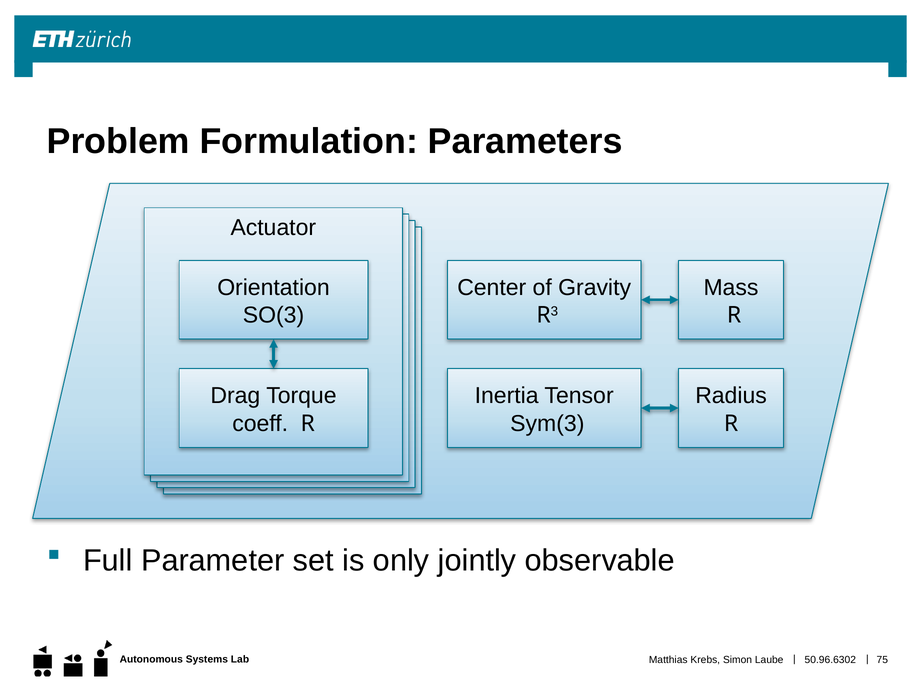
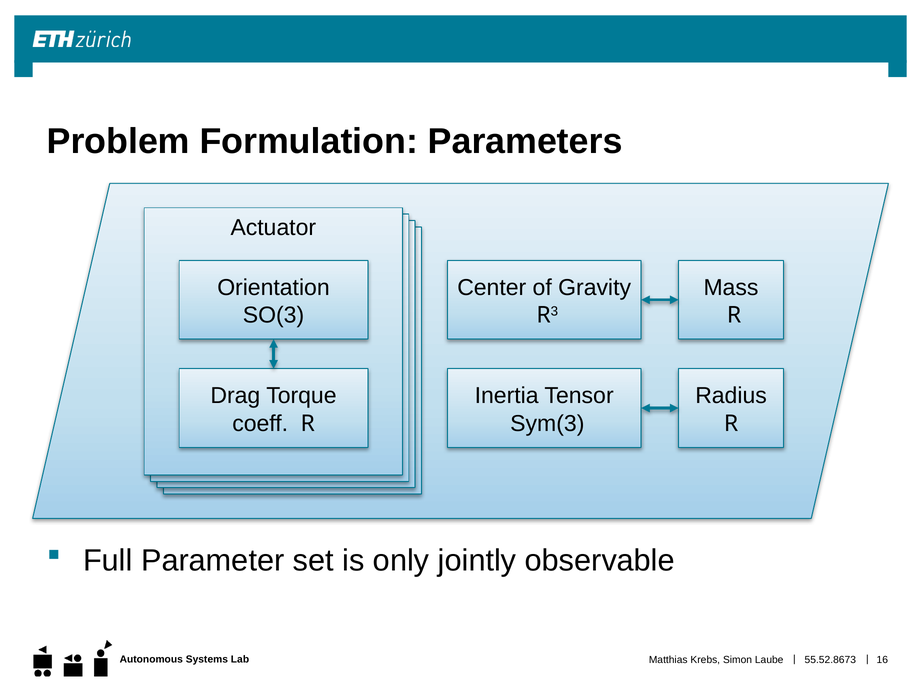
75: 75 -> 16 (882, 660)
50.96.6302: 50.96.6302 -> 55.52.8673 (830, 660)
